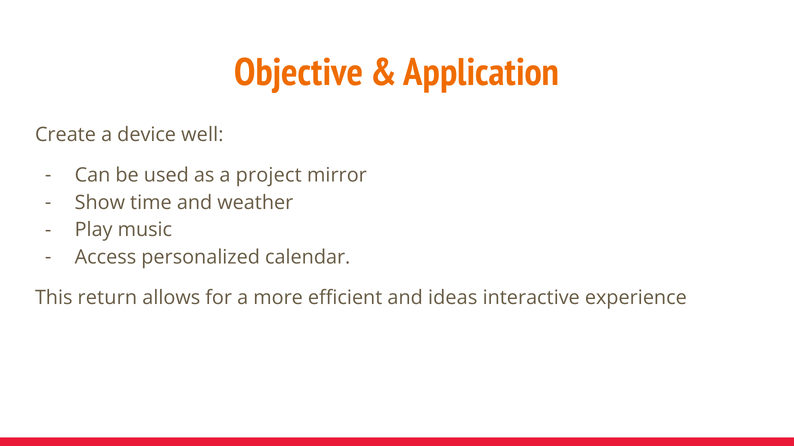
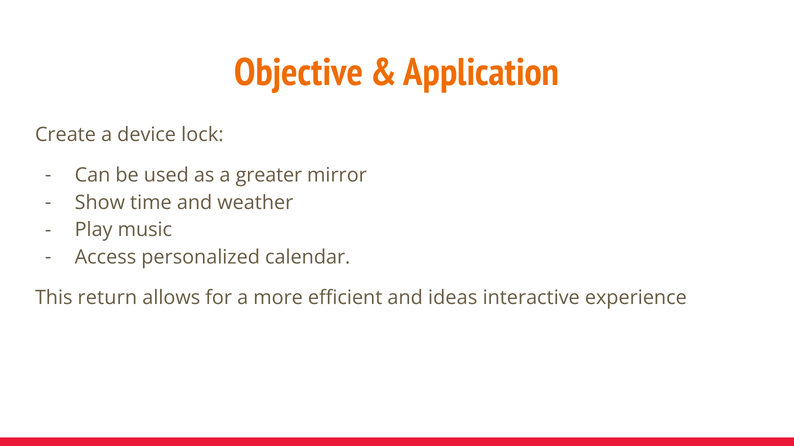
well: well -> lock (202, 135)
project: project -> greater (269, 175)
